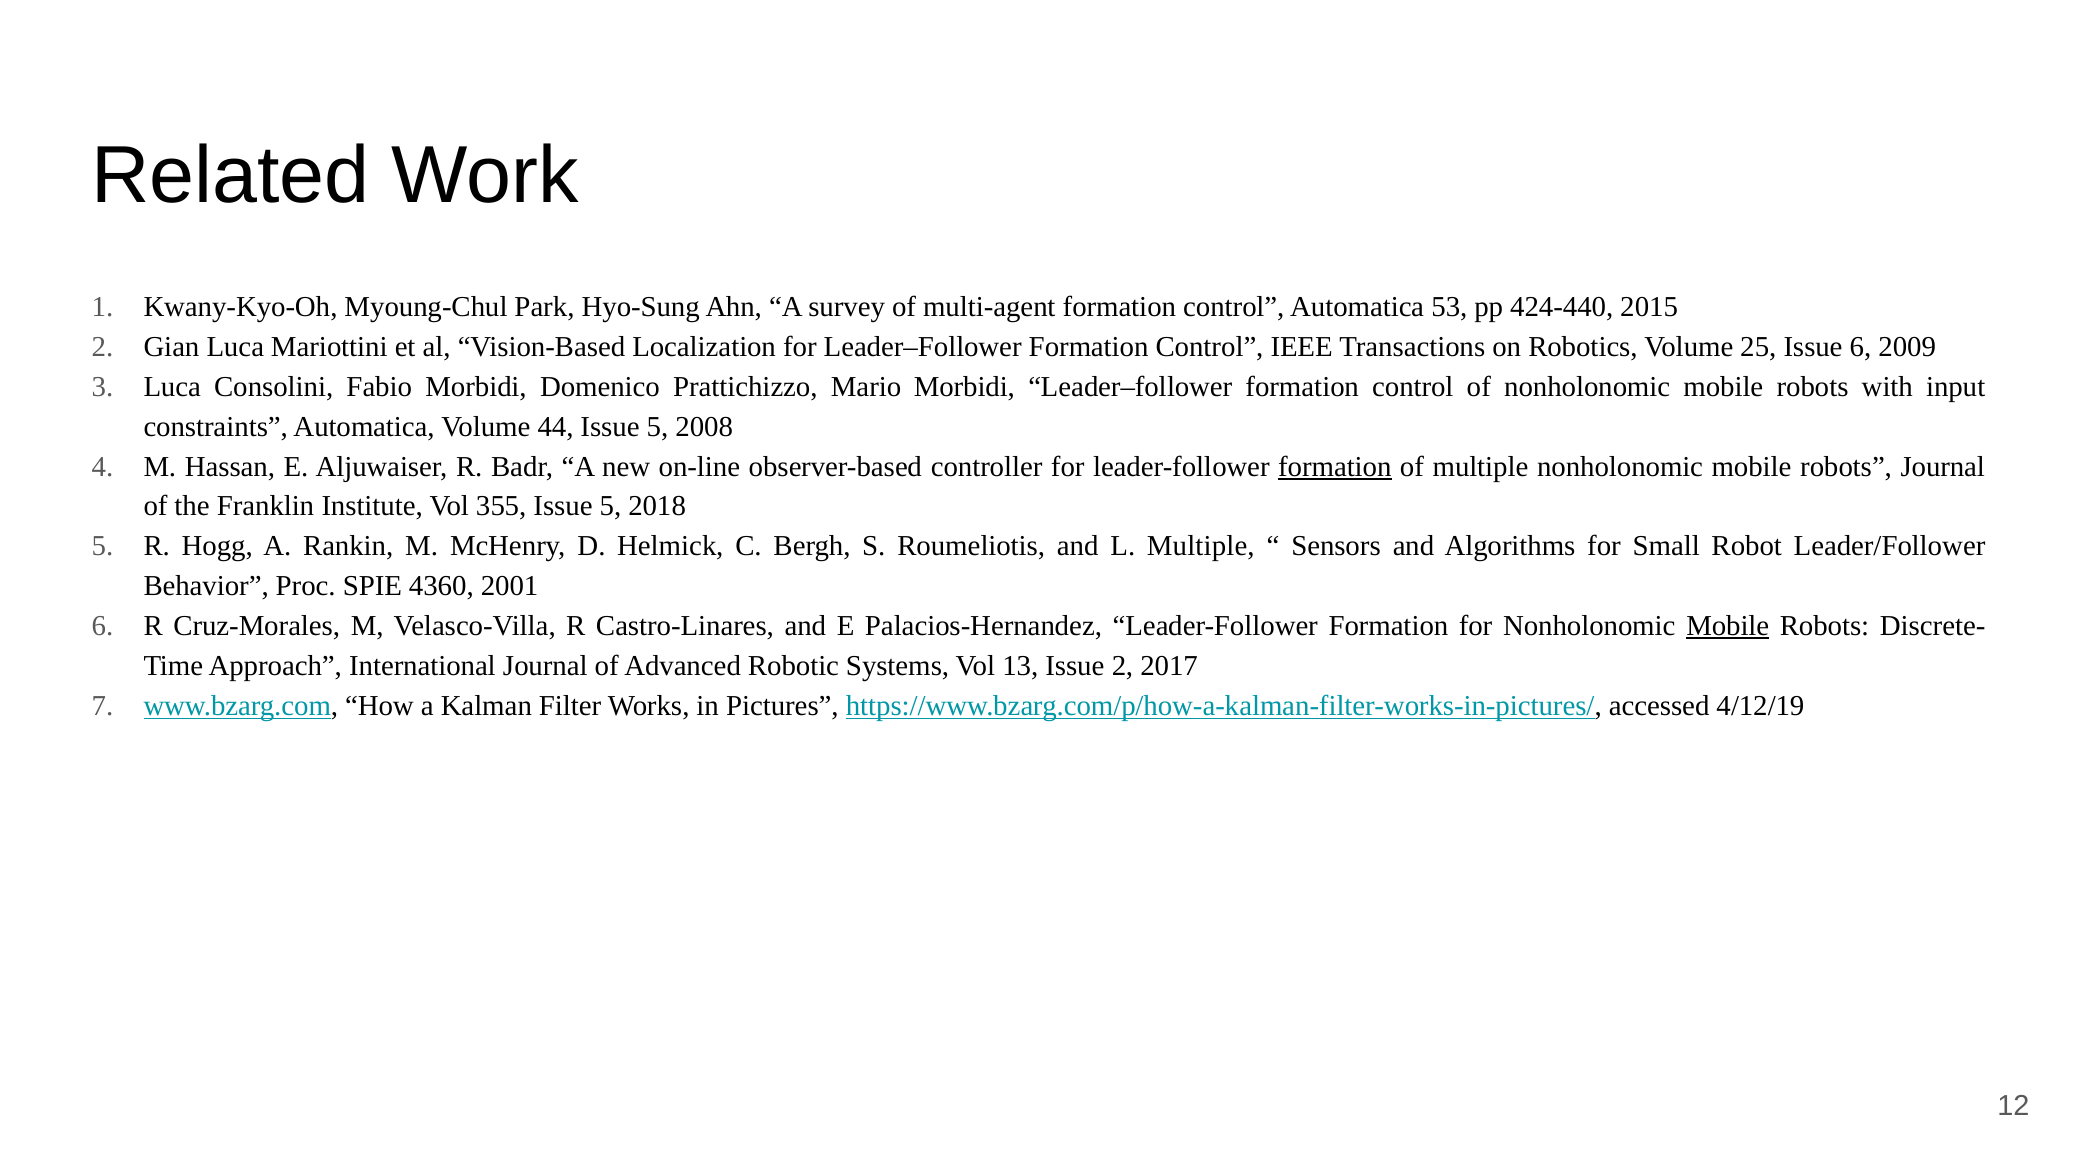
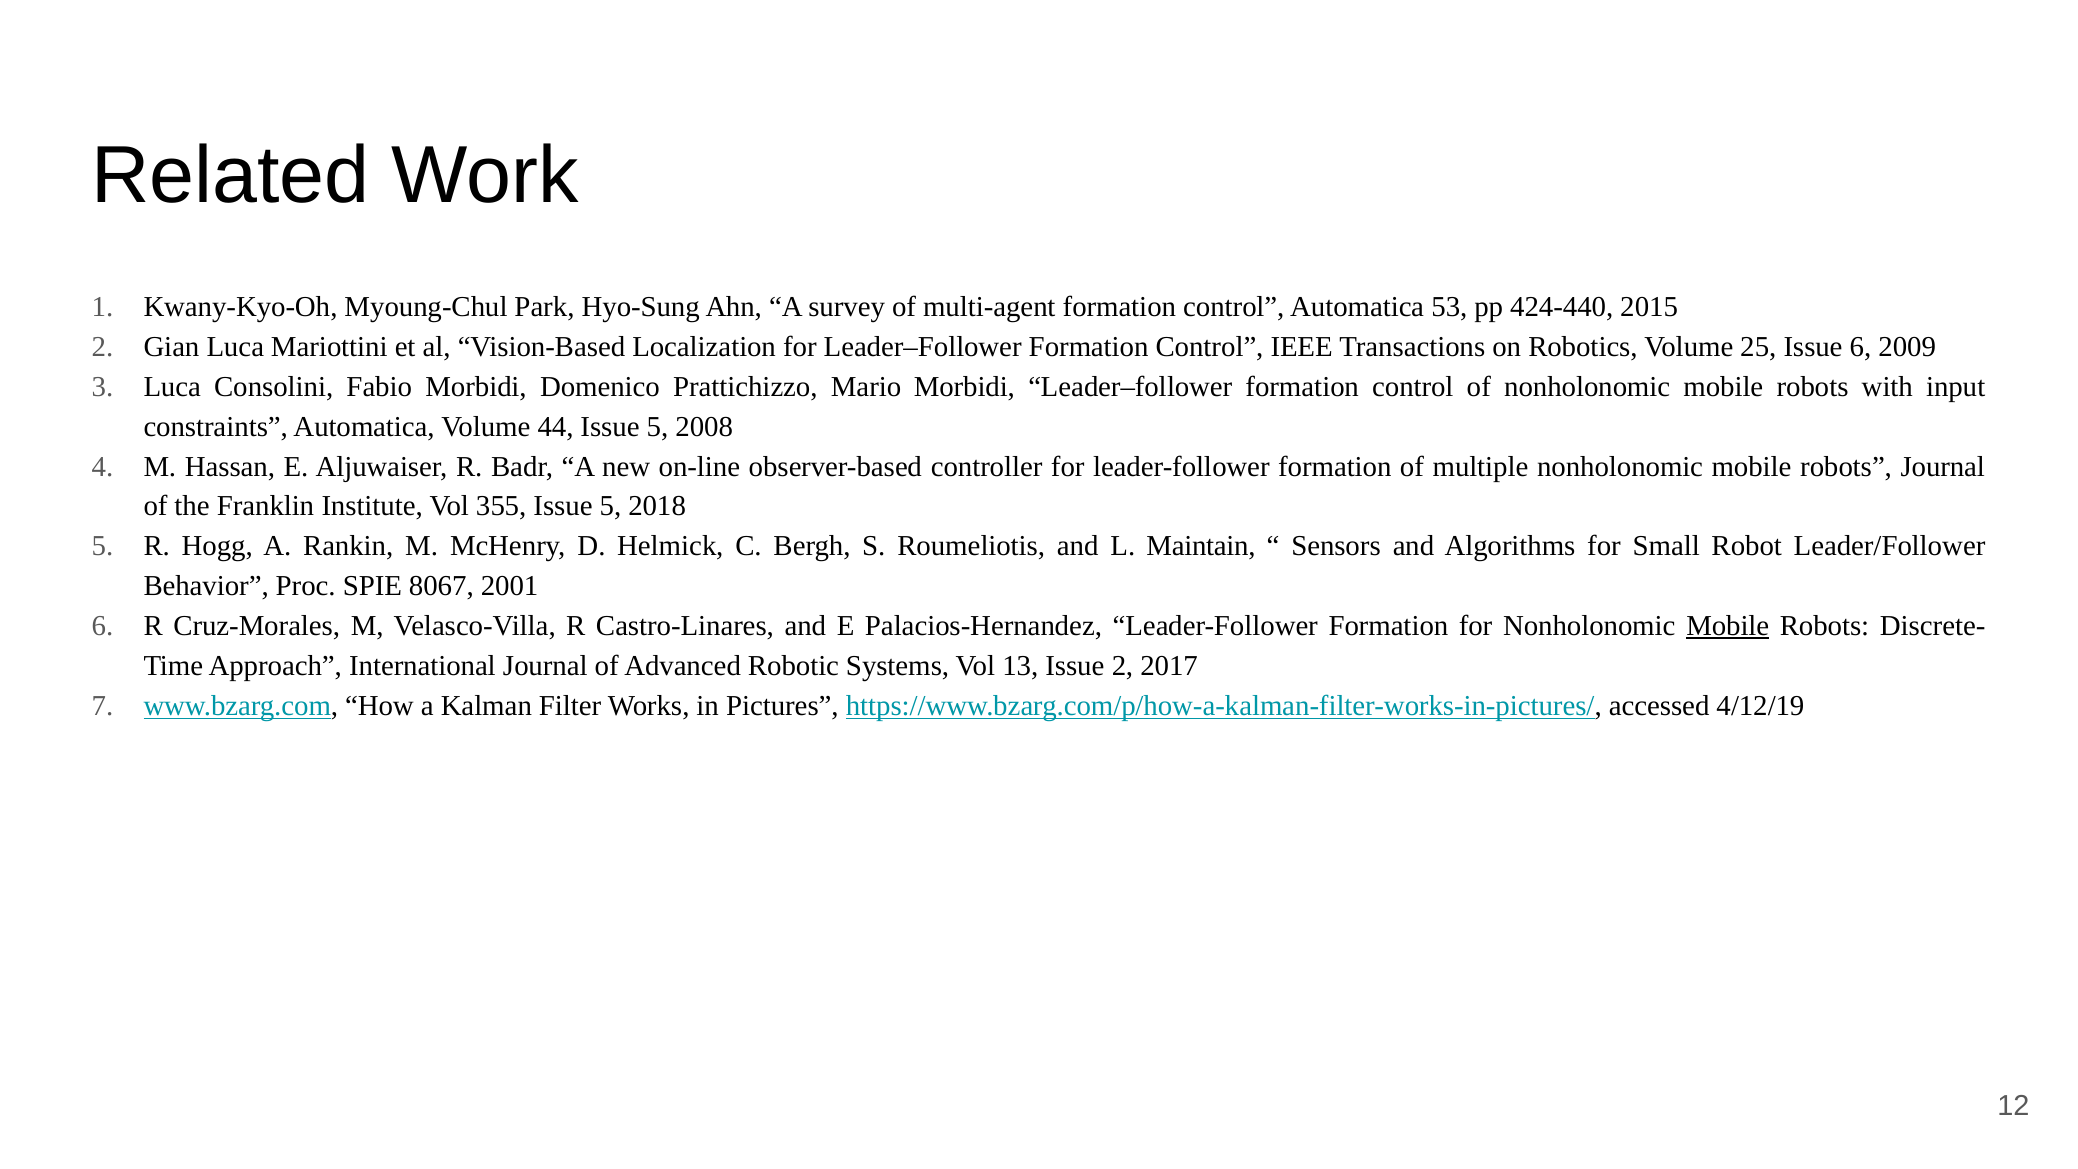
formation underline: present -> none (1335, 467)
L Multiple: Multiple -> Maintain (1201, 546)
4360: 4360 -> 8067 (441, 586)
